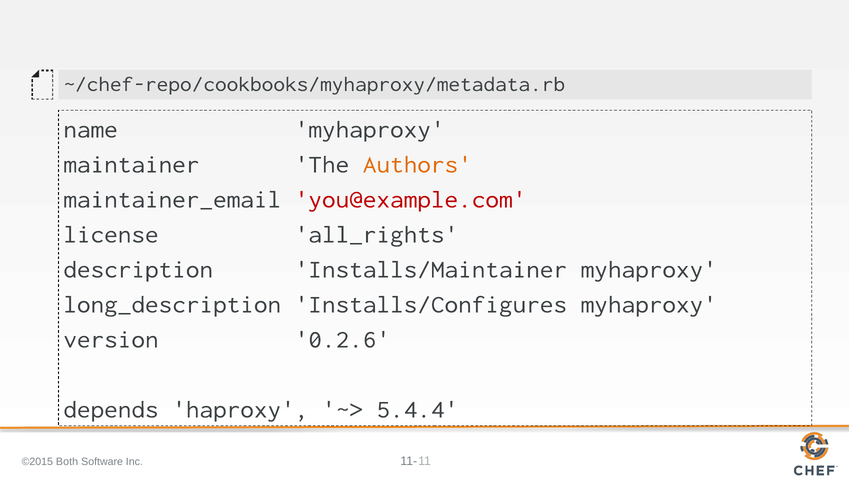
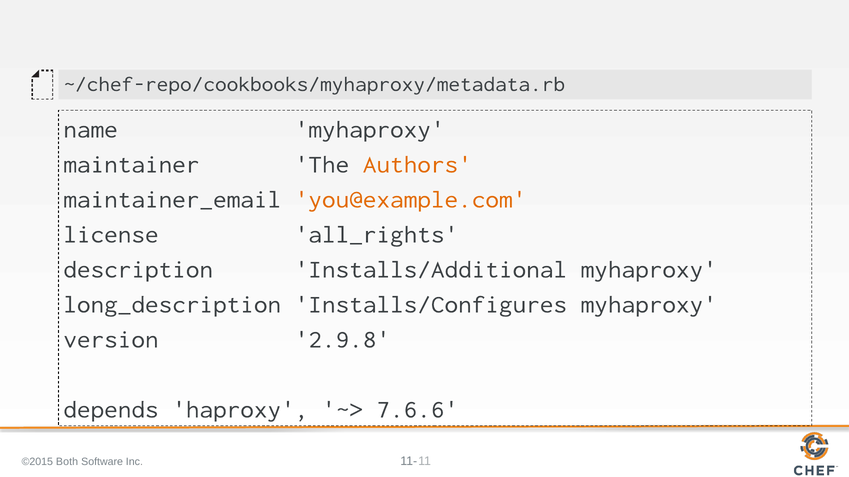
you@example.com colour: red -> orange (410, 199)
Installs/Maintainer: Installs/Maintainer -> Installs/Additional (431, 270)
0.2.6: 0.2.6 -> 2.9.8 (342, 340)
5.4.4: 5.4.4 -> 7.6.6 (417, 410)
